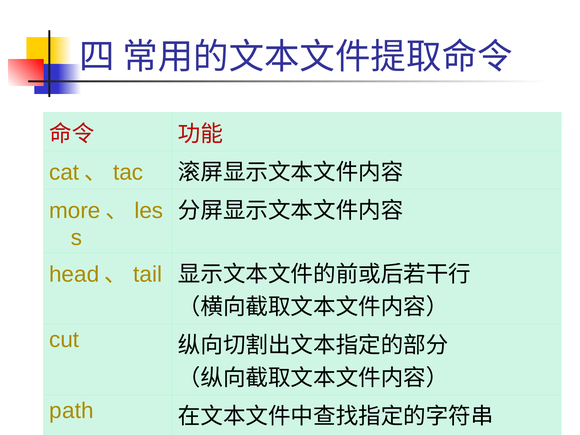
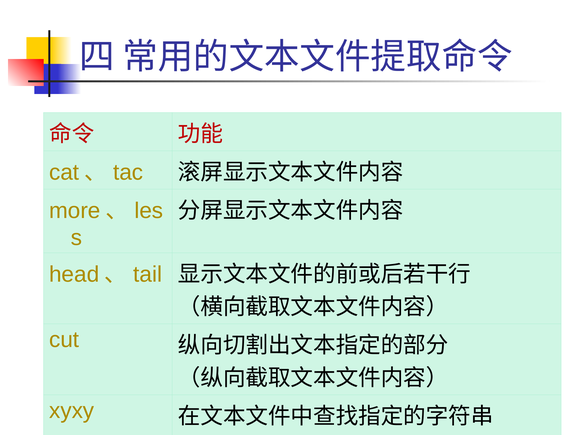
path: path -> xyxy (72, 411)
